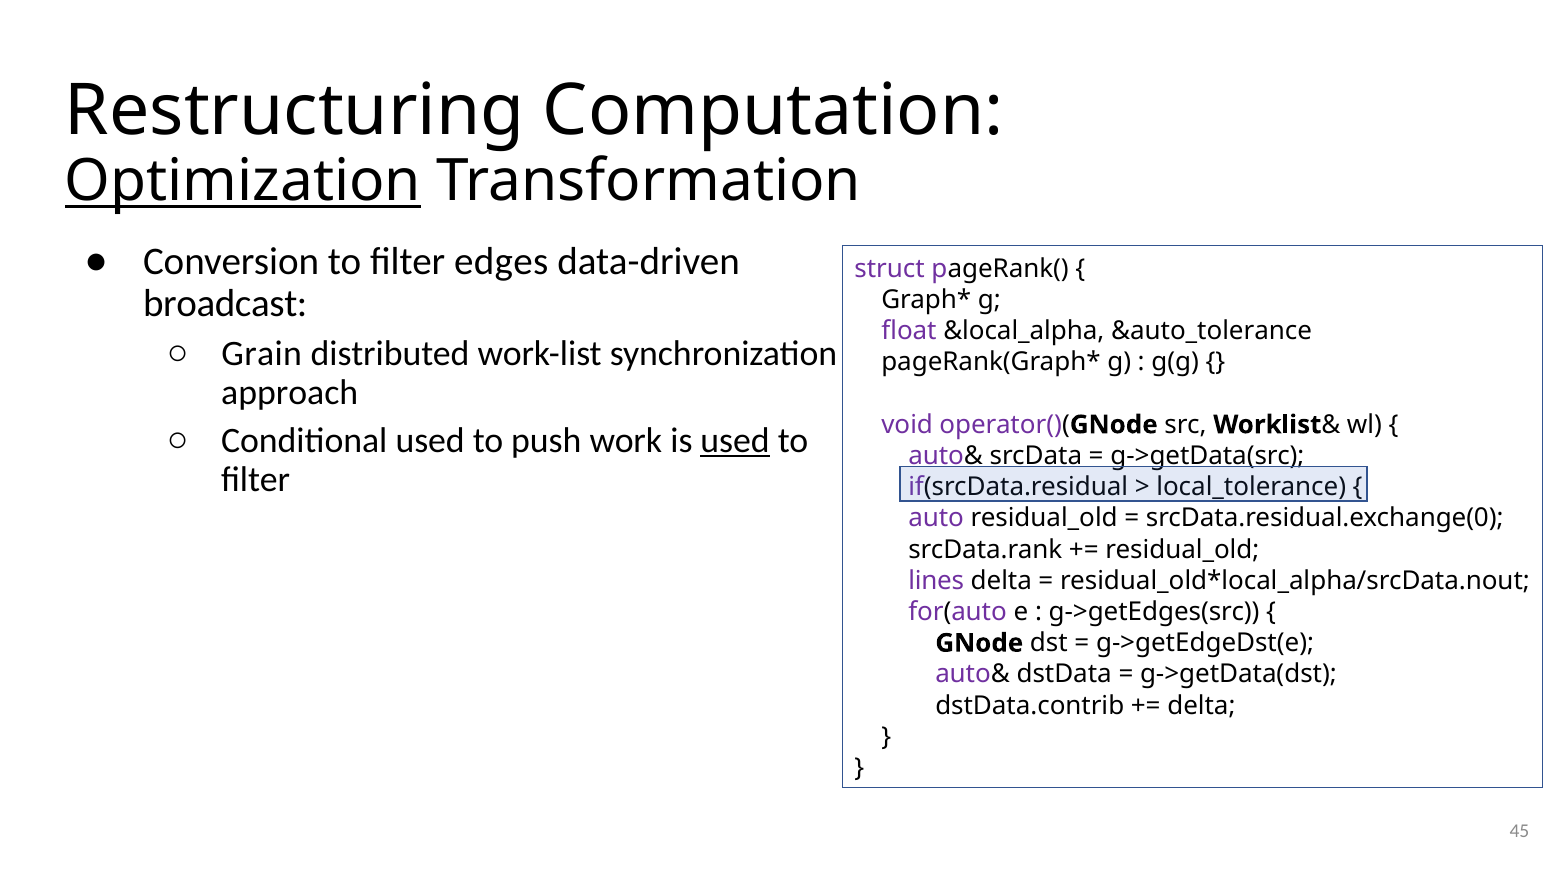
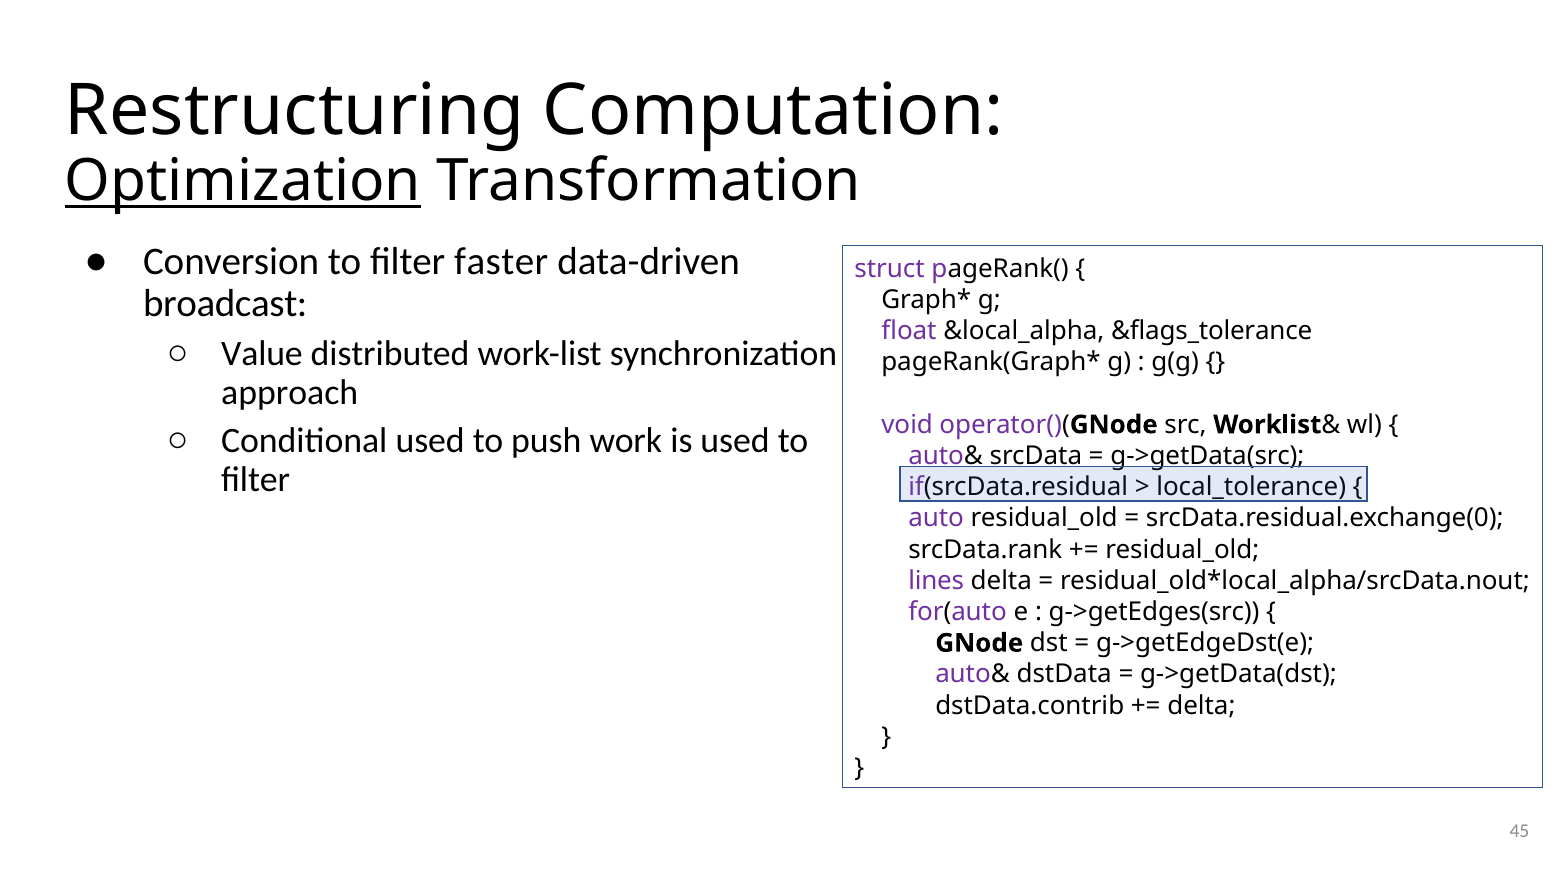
edges: edges -> faster (501, 262)
&auto_tolerance: &auto_tolerance -> &flags_tolerance (1212, 331)
Grain: Grain -> Value (262, 354)
used underline: present -> none (735, 441)
